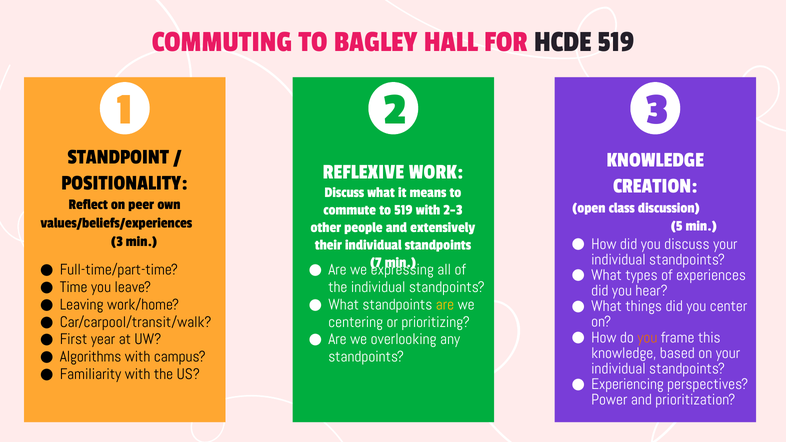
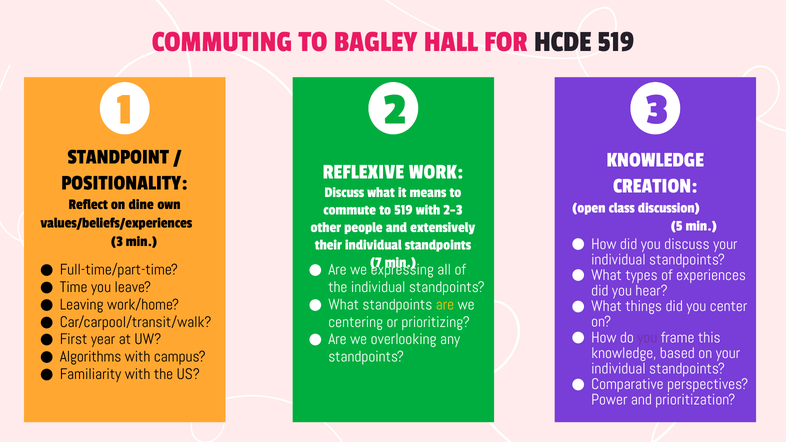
peer: peer -> dine (141, 204)
you colour: orange -> purple (647, 338)
Experiencing: Experiencing -> Comparative (627, 384)
